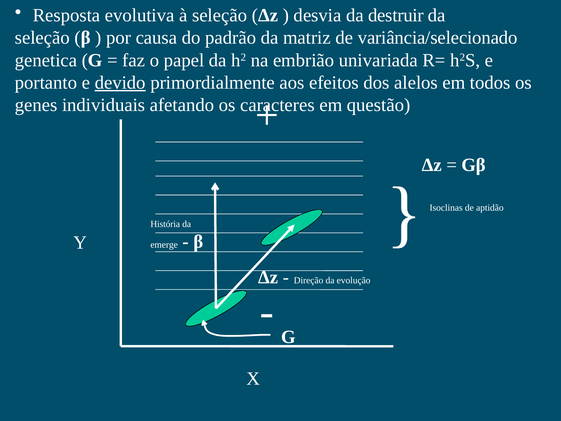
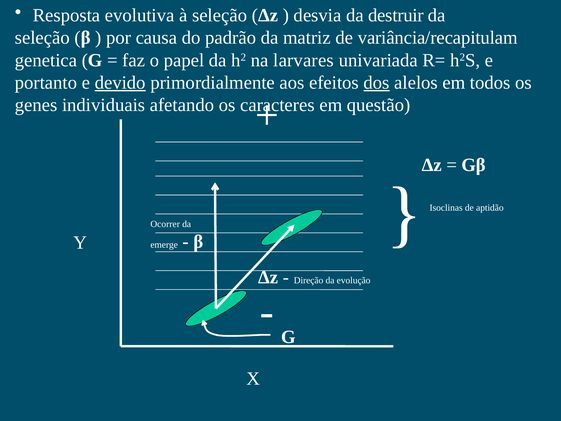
variância/selecionado: variância/selecionado -> variância/recapitulam (438, 38)
embrião: embrião -> larvares (304, 60)
dos underline: none -> present (377, 83)
História: História -> Ocorrer (165, 224)
